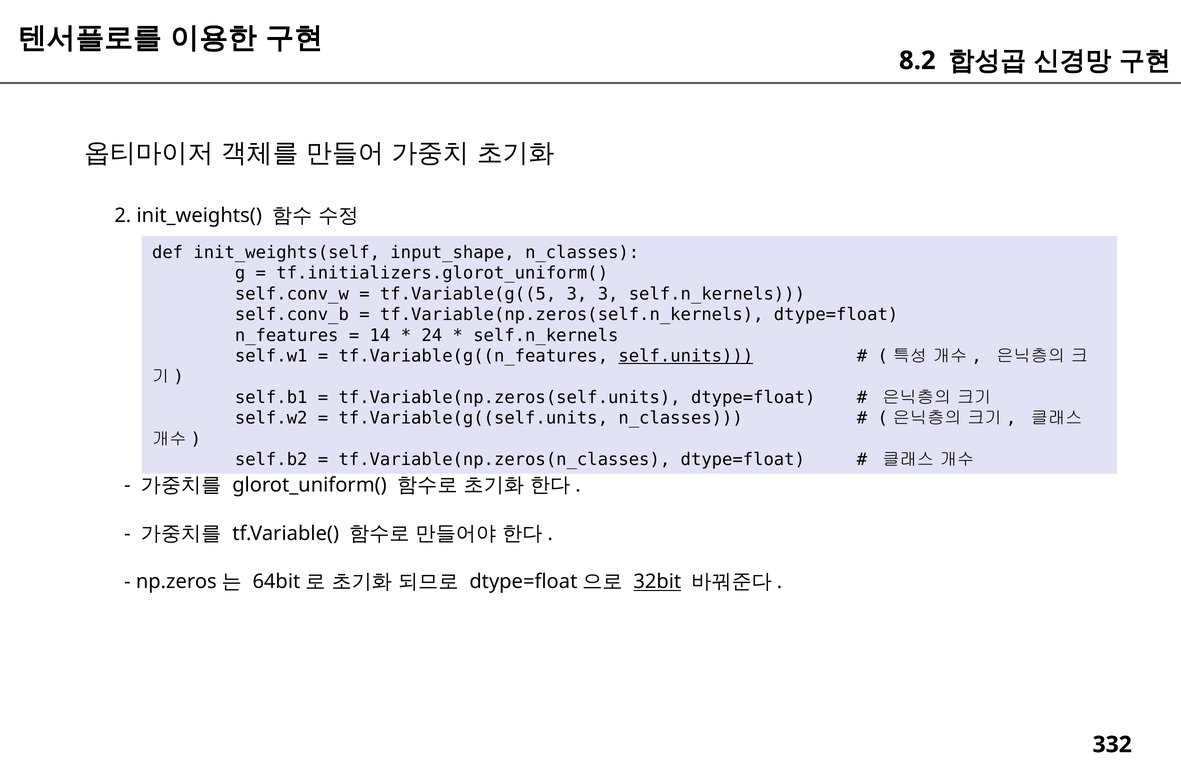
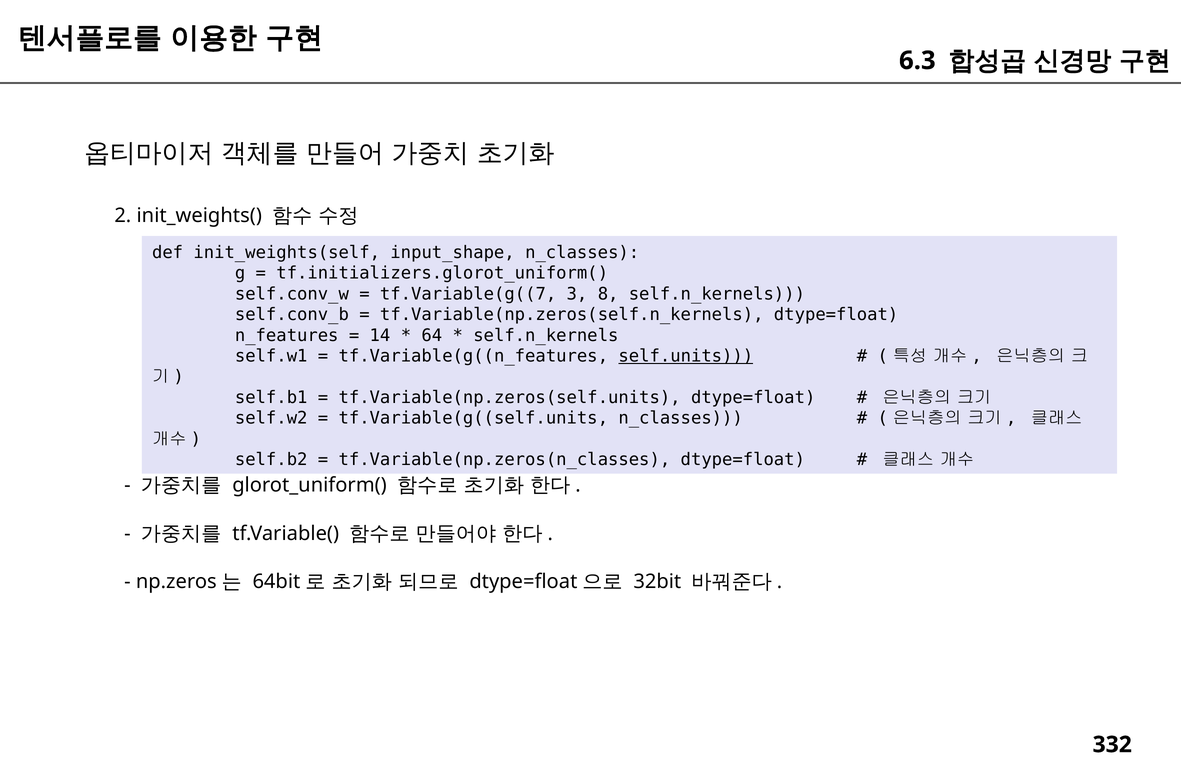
8.2: 8.2 -> 6.3 (917, 61)
tf.Variable(g((5: tf.Variable(g((5 -> tf.Variable(g((7 (468, 294)
3 3: 3 -> 8 (608, 294)
24: 24 -> 64 (432, 335)
32bit underline: present -> none (657, 582)
